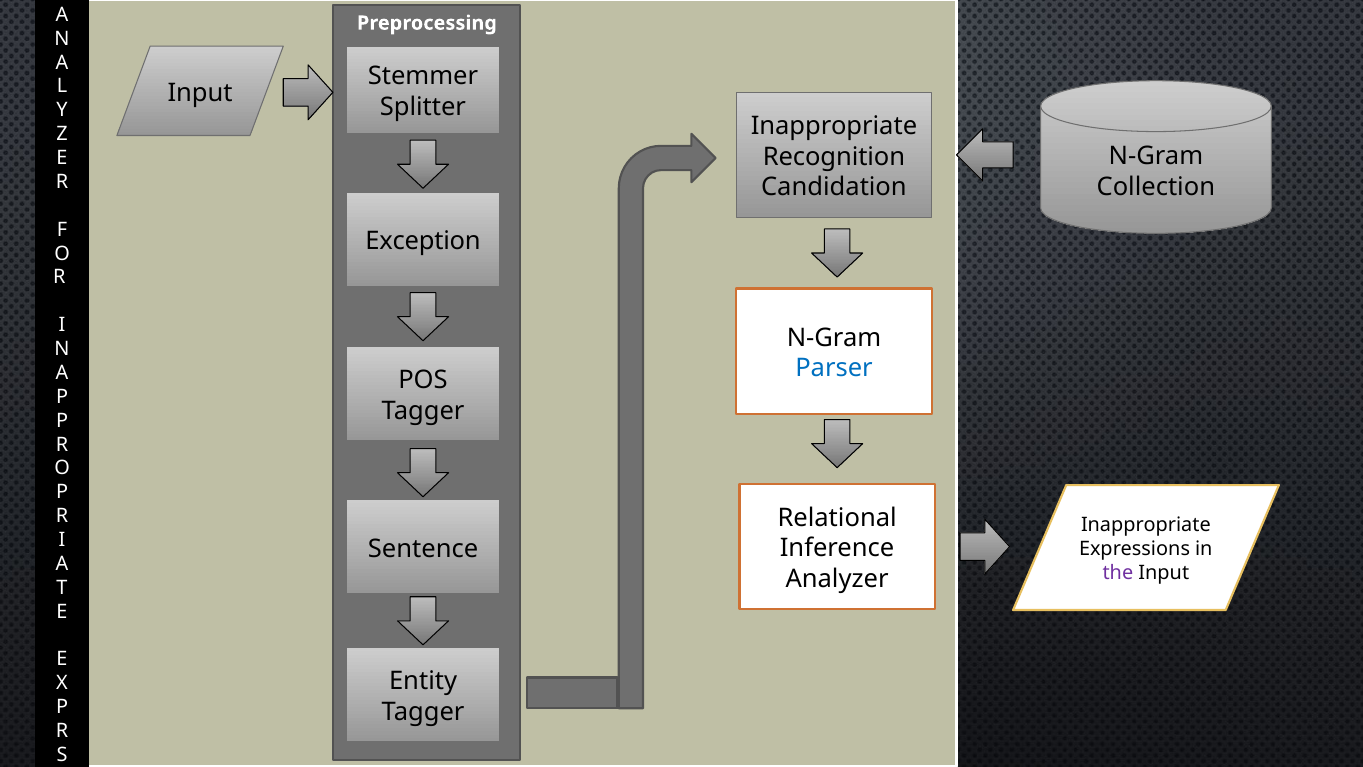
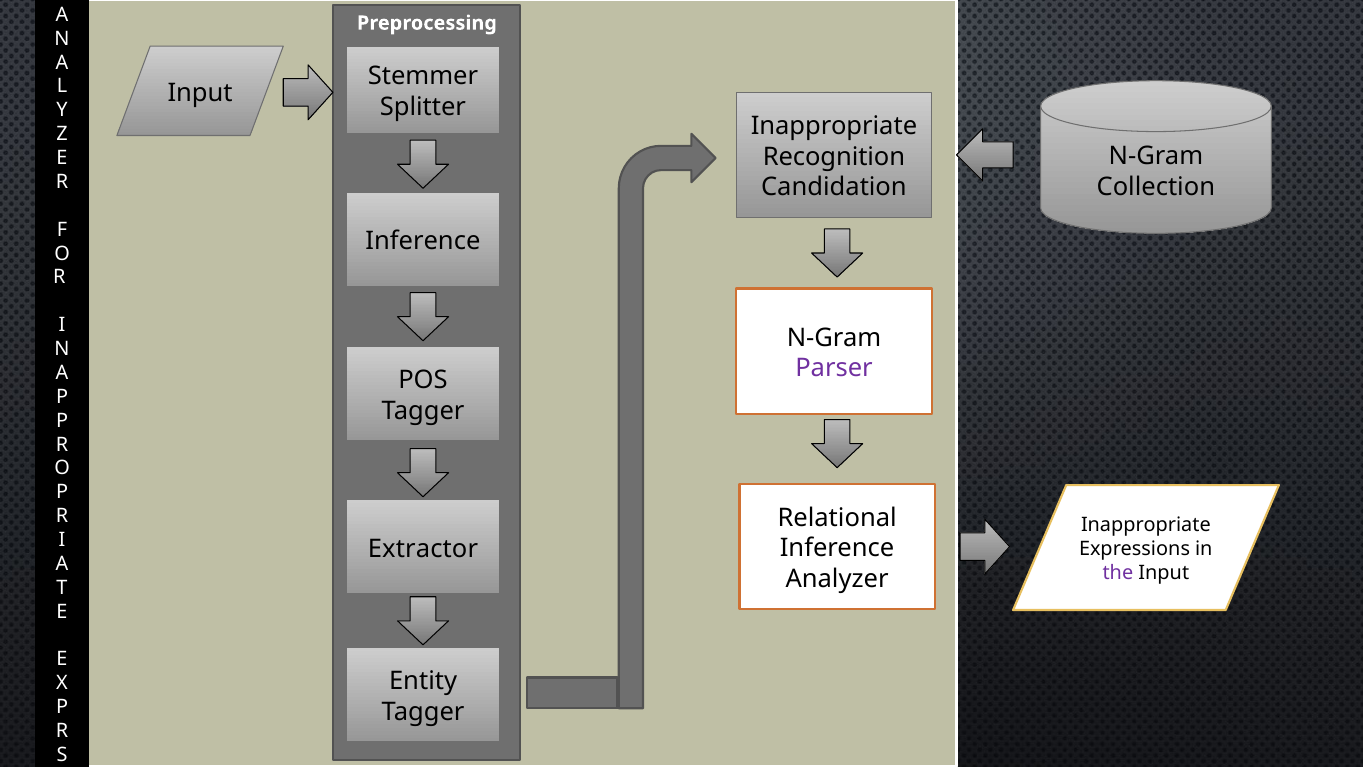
Exception: Exception -> Inference (423, 241)
Parser colour: blue -> purple (834, 368)
Sentence: Sentence -> Extractor (423, 548)
